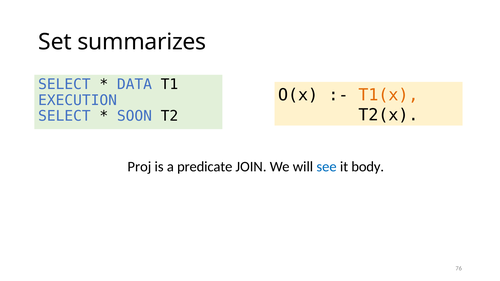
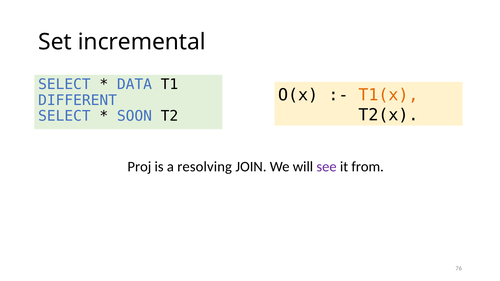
summarizes: summarizes -> incremental (142, 42)
EXECUTION: EXECUTION -> DIFFERENT (78, 100)
predicate: predicate -> resolving (205, 167)
see colour: blue -> purple (327, 167)
body: body -> from (368, 167)
